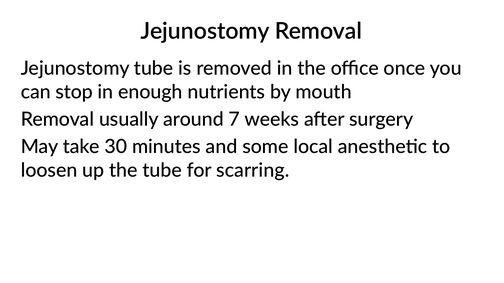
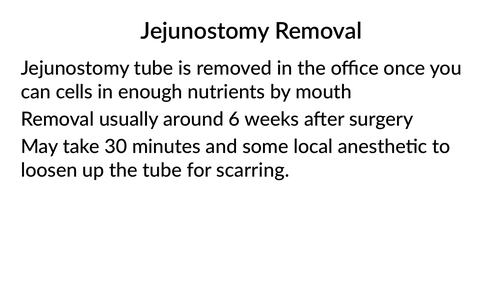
stop: stop -> cells (74, 92)
7: 7 -> 6 (234, 120)
